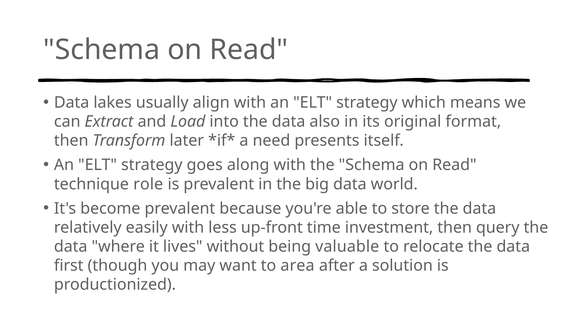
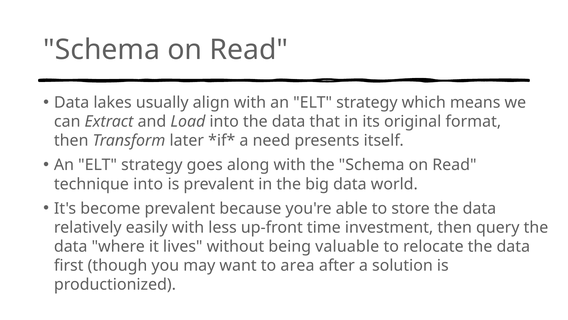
also: also -> that (325, 122)
technique role: role -> into (148, 184)
